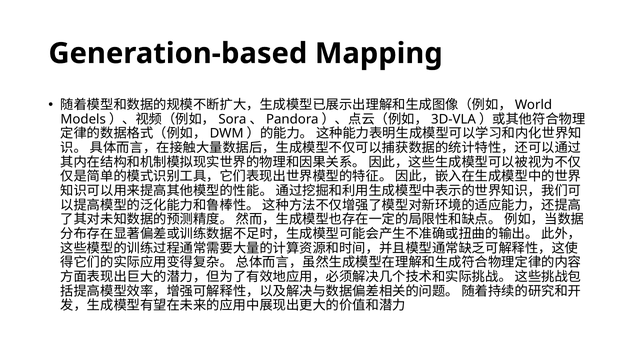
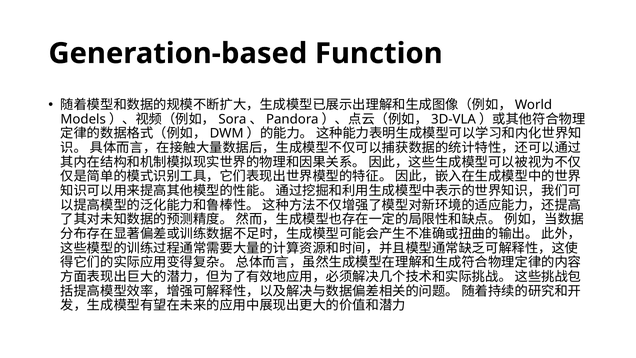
Mapping: Mapping -> Function (379, 53)
